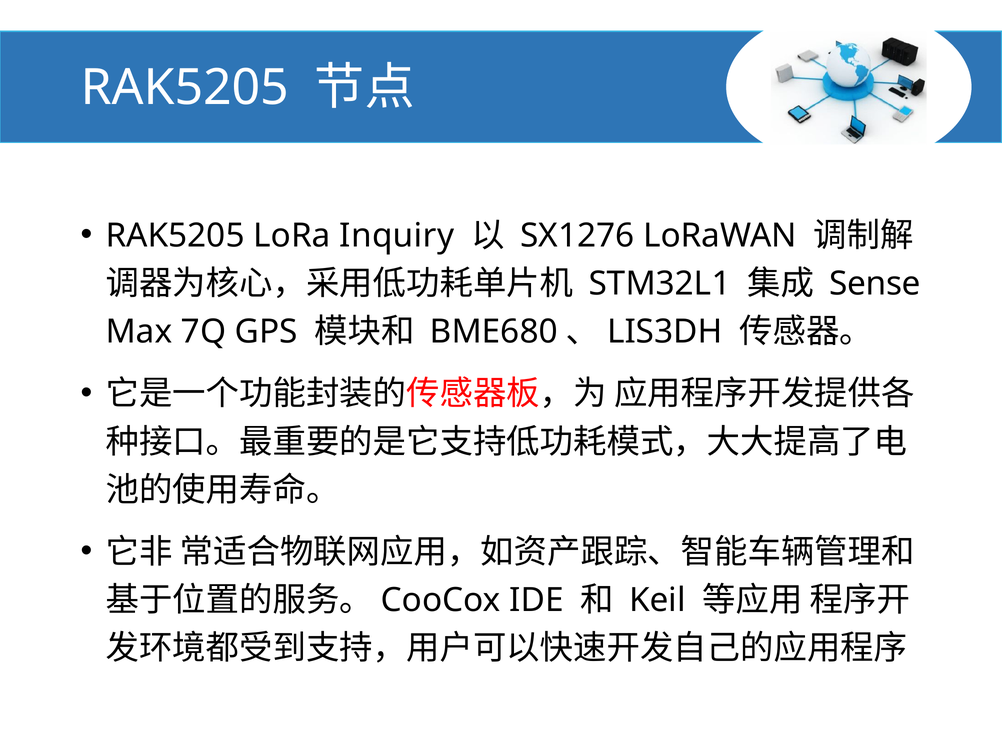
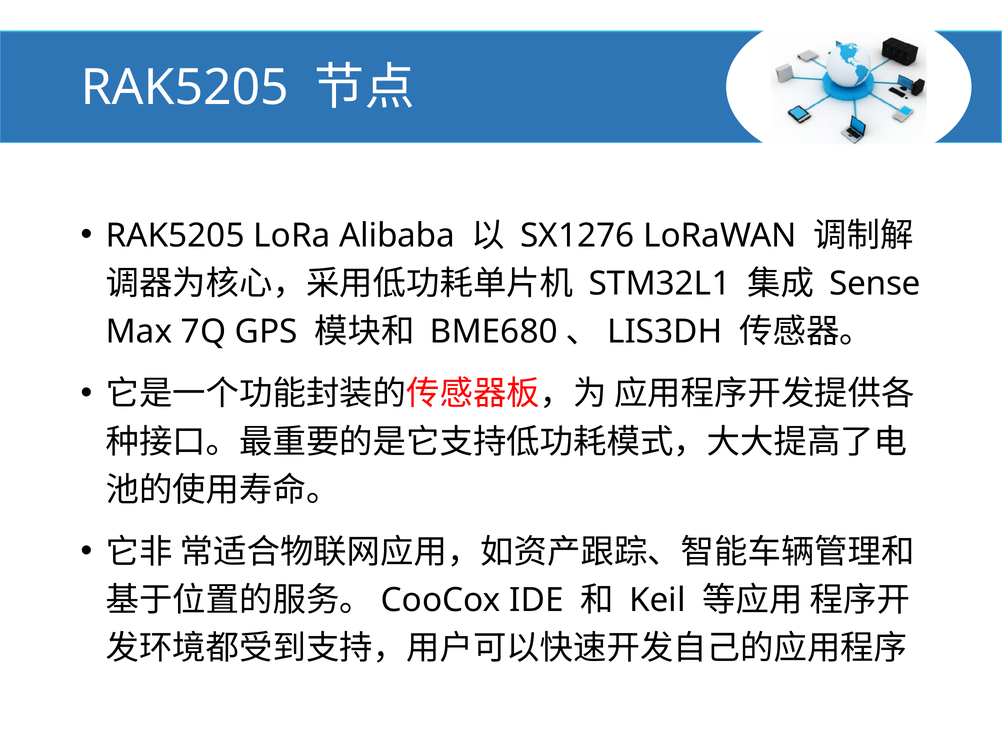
Inquiry: Inquiry -> Alibaba (397, 235)
